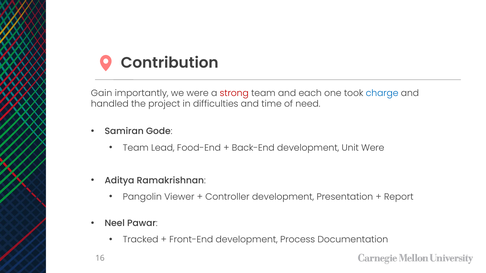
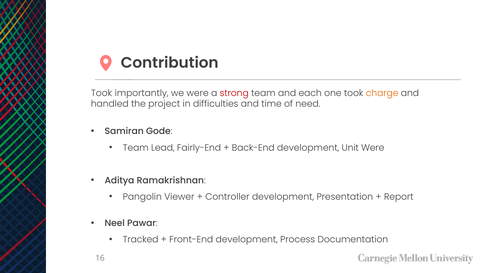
Gain: Gain -> Took (102, 93)
charge colour: blue -> orange (382, 93)
Food-End: Food-End -> Fairly-End (199, 148)
